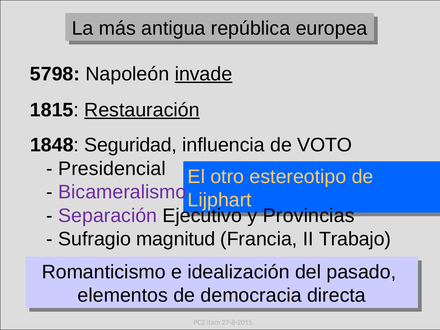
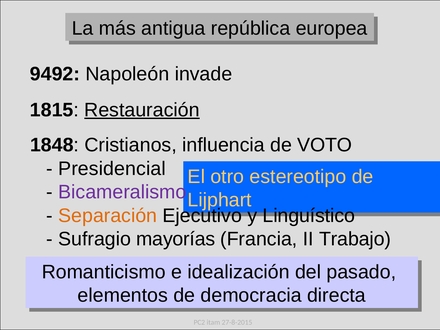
5798: 5798 -> 9492 (55, 74)
invade underline: present -> none (203, 74)
Seguridad: Seguridad -> Cristianos (131, 145)
Separación colour: purple -> orange (108, 216)
Provincias: Provincias -> Linguístico (309, 216)
magnitud: magnitud -> mayorías (176, 239)
